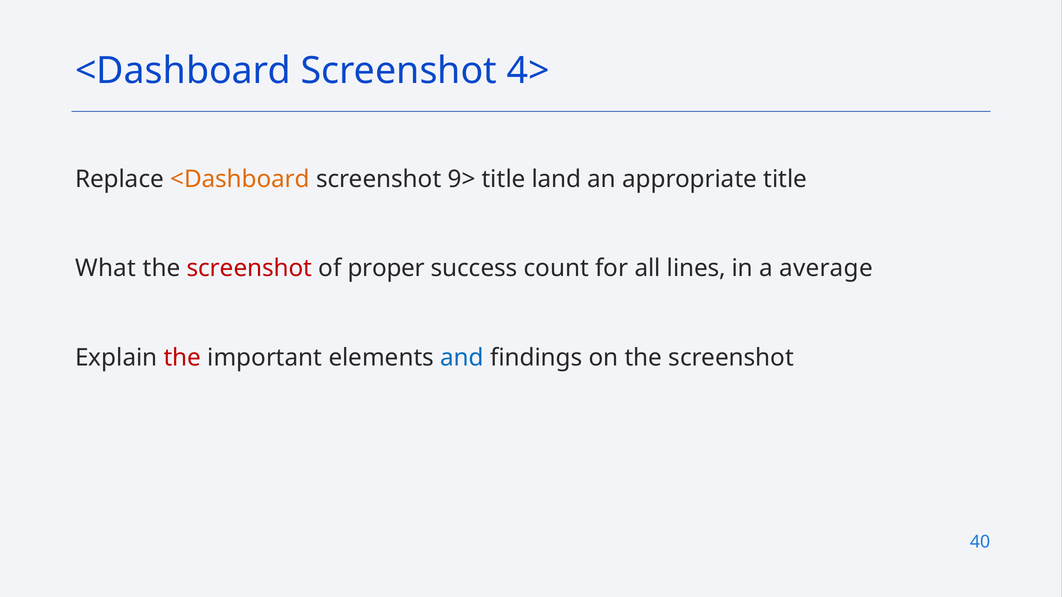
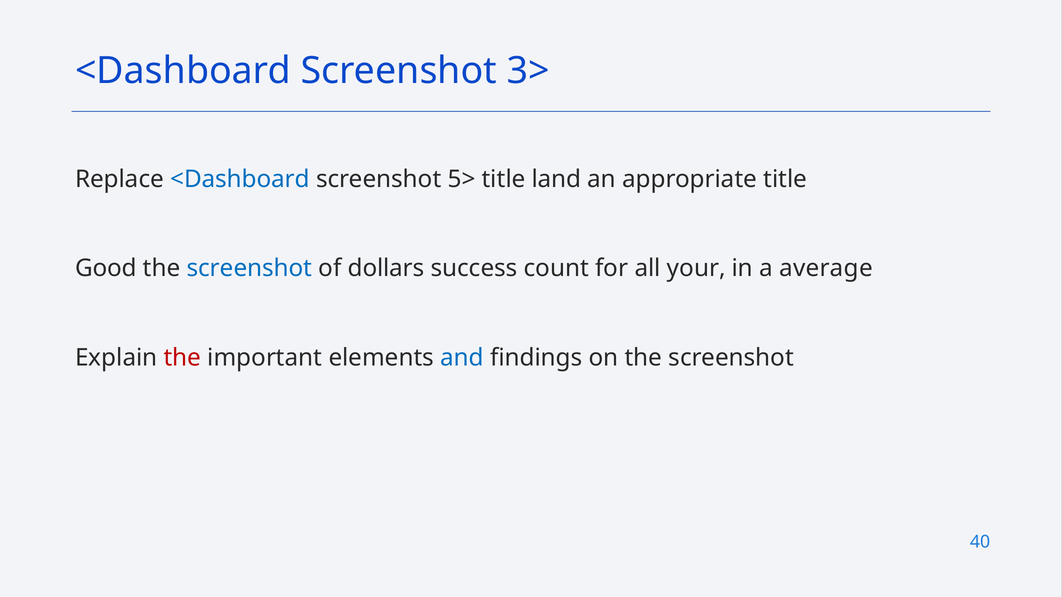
4>: 4> -> 3> (528, 71)
<Dashboard colour: orange -> blue (240, 179)
9>: 9> -> 5> (462, 179)
What: What -> Good (106, 269)
screenshot colour: red -> blue (249, 269)
proper: proper -> dollars (386, 269)
lines: lines -> your (696, 269)
